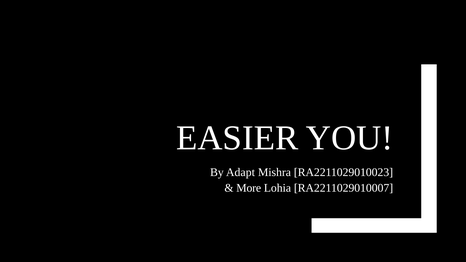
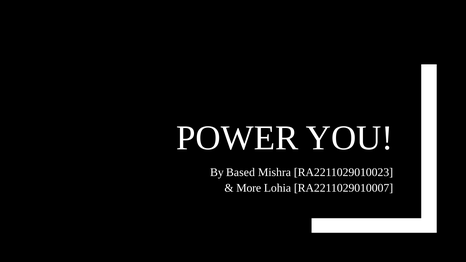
EASIER: EASIER -> POWER (237, 138)
Adapt: Adapt -> Based (240, 172)
